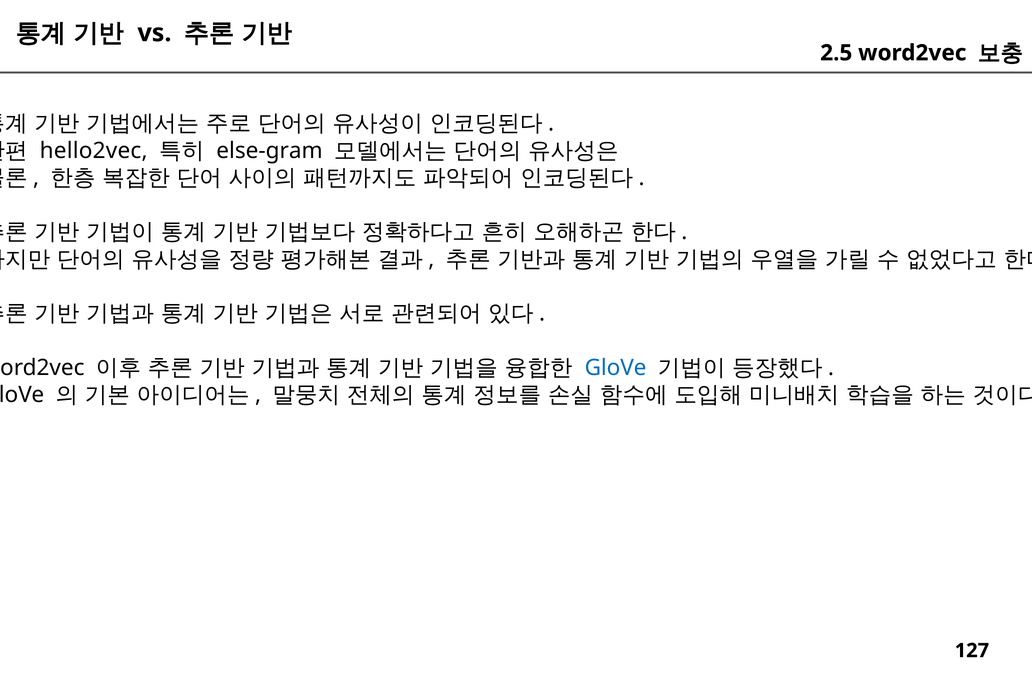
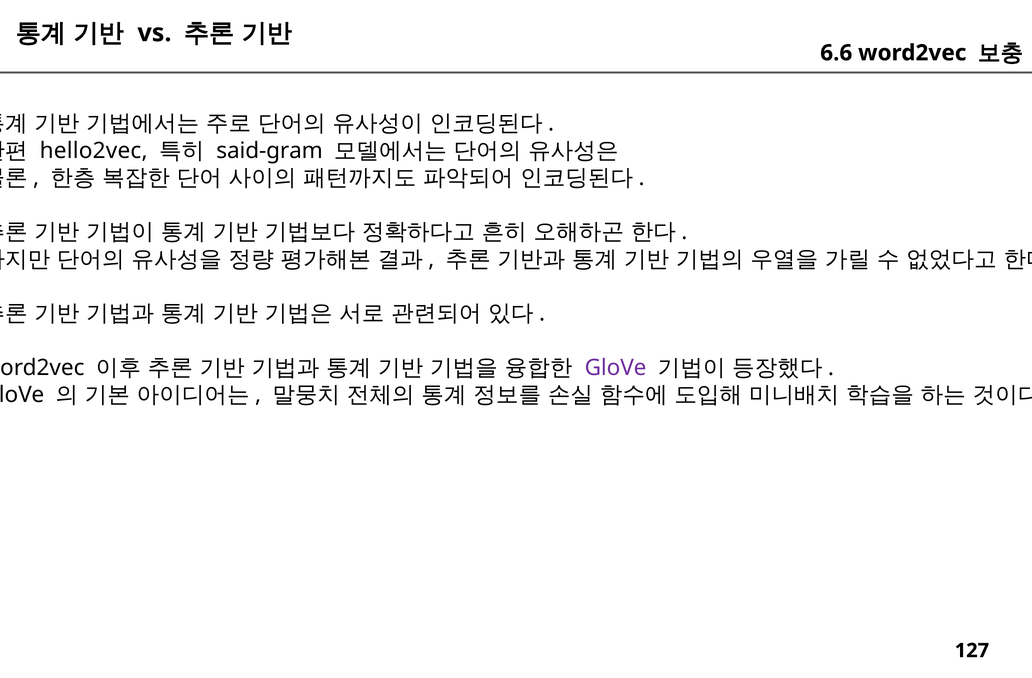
2.5: 2.5 -> 6.6 (836, 53)
else-gram: else-gram -> said-gram (270, 151)
GloVe colour: blue -> purple (616, 368)
